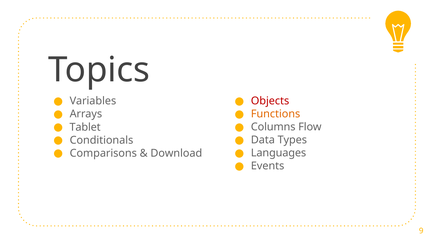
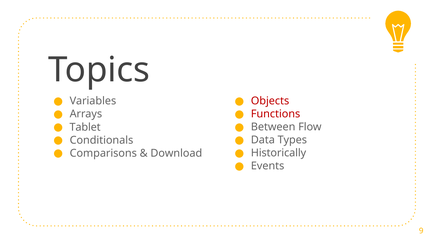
Functions colour: orange -> red (276, 114)
Columns: Columns -> Between (273, 127)
Languages: Languages -> Historically (279, 153)
